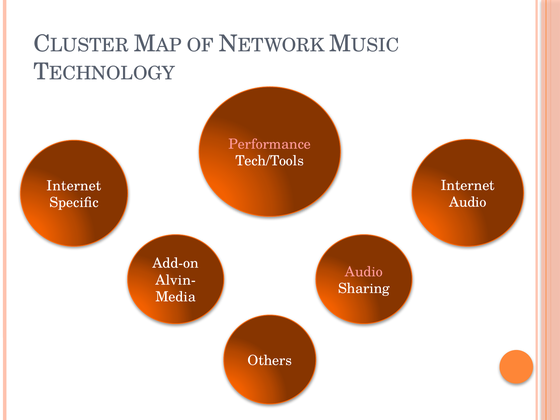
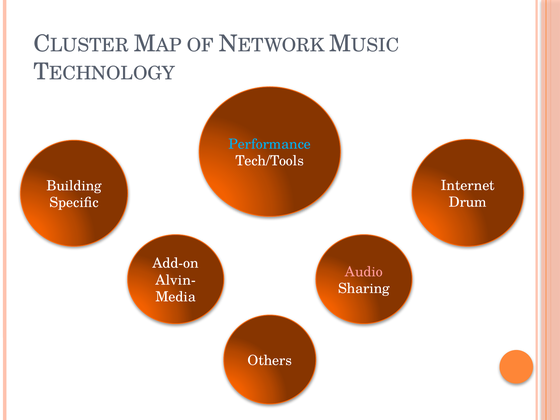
Performance colour: pink -> light blue (270, 144)
Internet: Internet -> Building (74, 186)
Audio: Audio -> Drum (468, 202)
